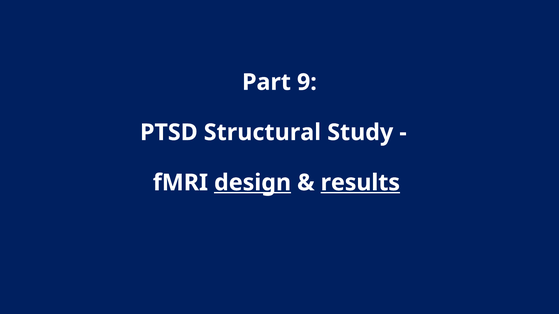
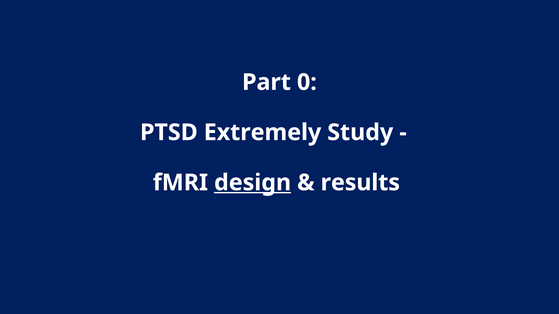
9: 9 -> 0 (307, 82)
Structural: Structural -> Extremely (262, 133)
results underline: present -> none (360, 183)
